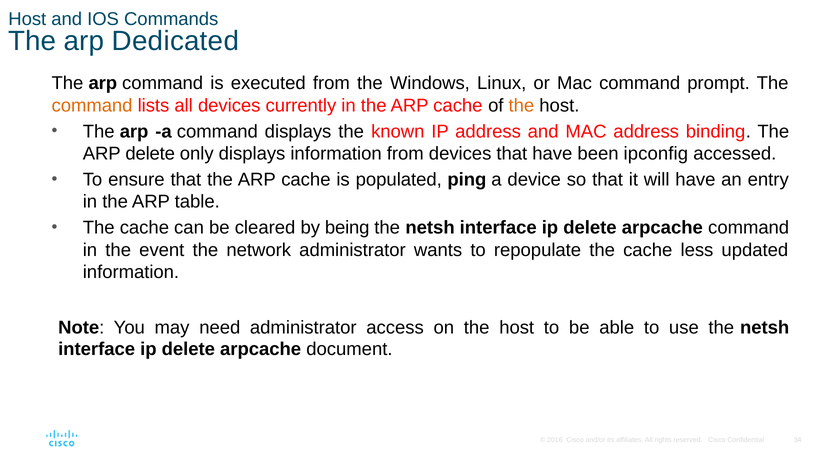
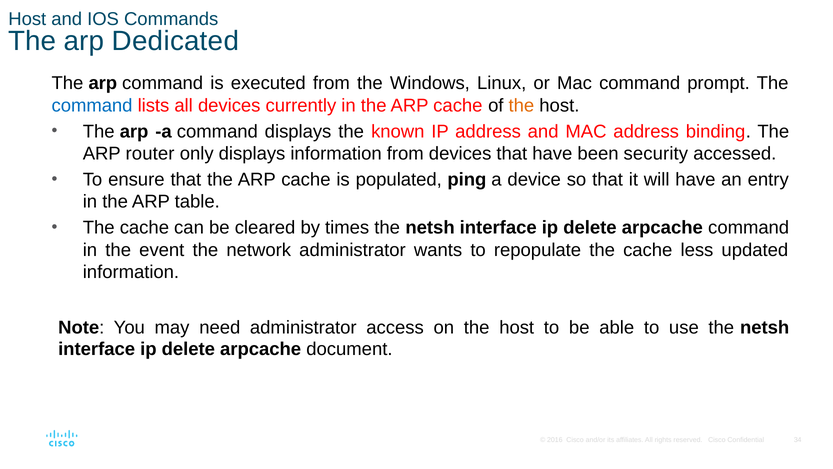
command colour: orange -> blue (92, 105)
ARP delete: delete -> router (150, 154)
ipconfig: ipconfig -> security (656, 154)
being: being -> times (347, 228)
